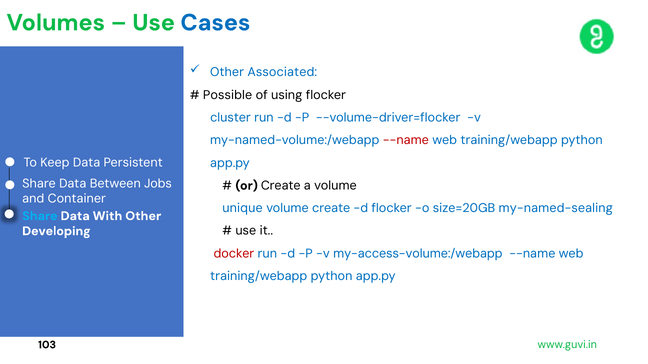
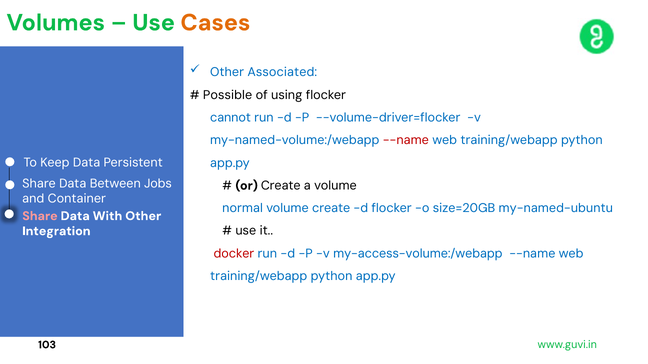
Cases colour: blue -> orange (215, 23)
cluster: cluster -> cannot (231, 118)
unique: unique -> normal (243, 208)
my-named-sealing: my-named-sealing -> my-named-ubuntu (556, 208)
Share colour: light blue -> pink (40, 216)
Developing: Developing -> Integration (56, 231)
